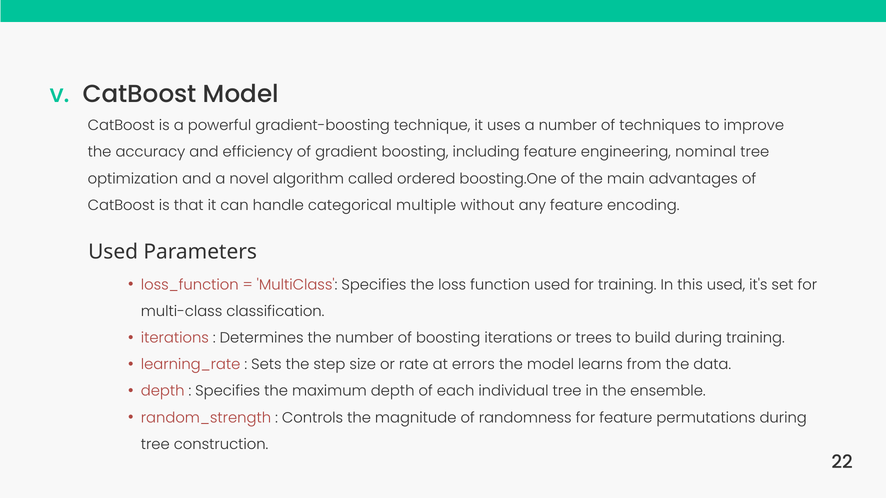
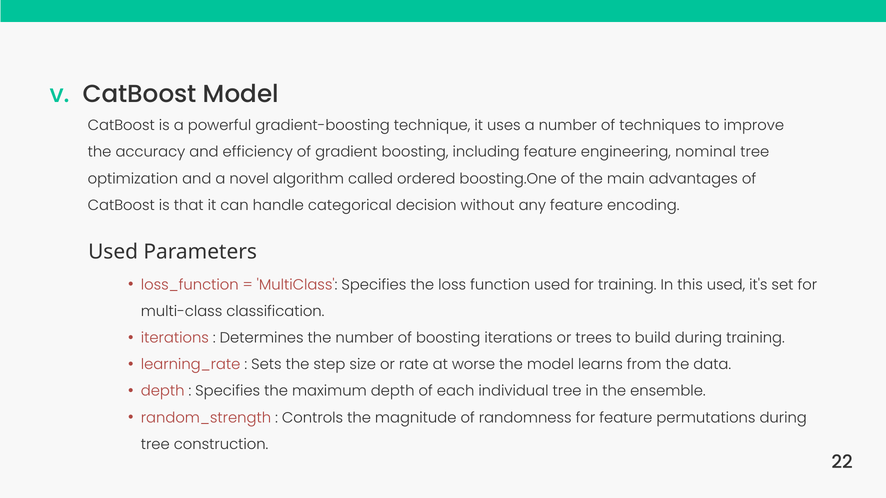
multiple: multiple -> decision (426, 205)
errors: errors -> worse (474, 365)
